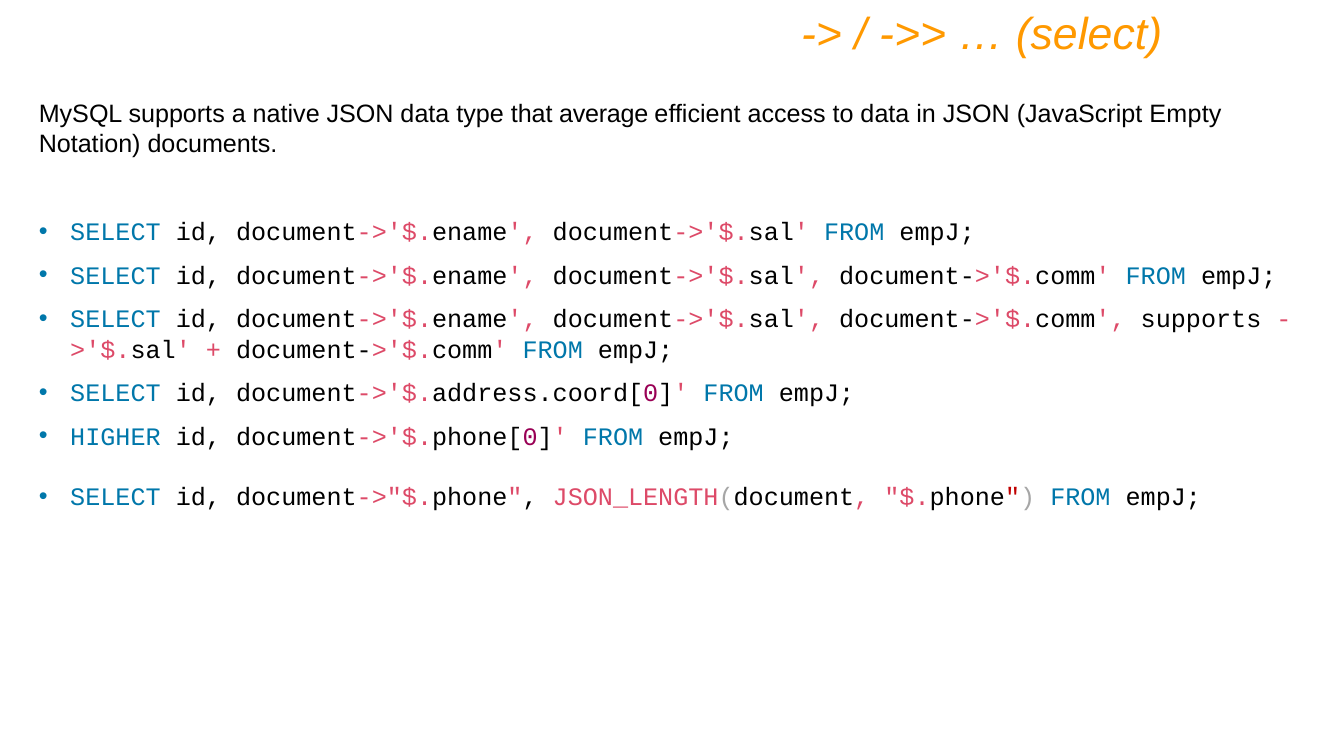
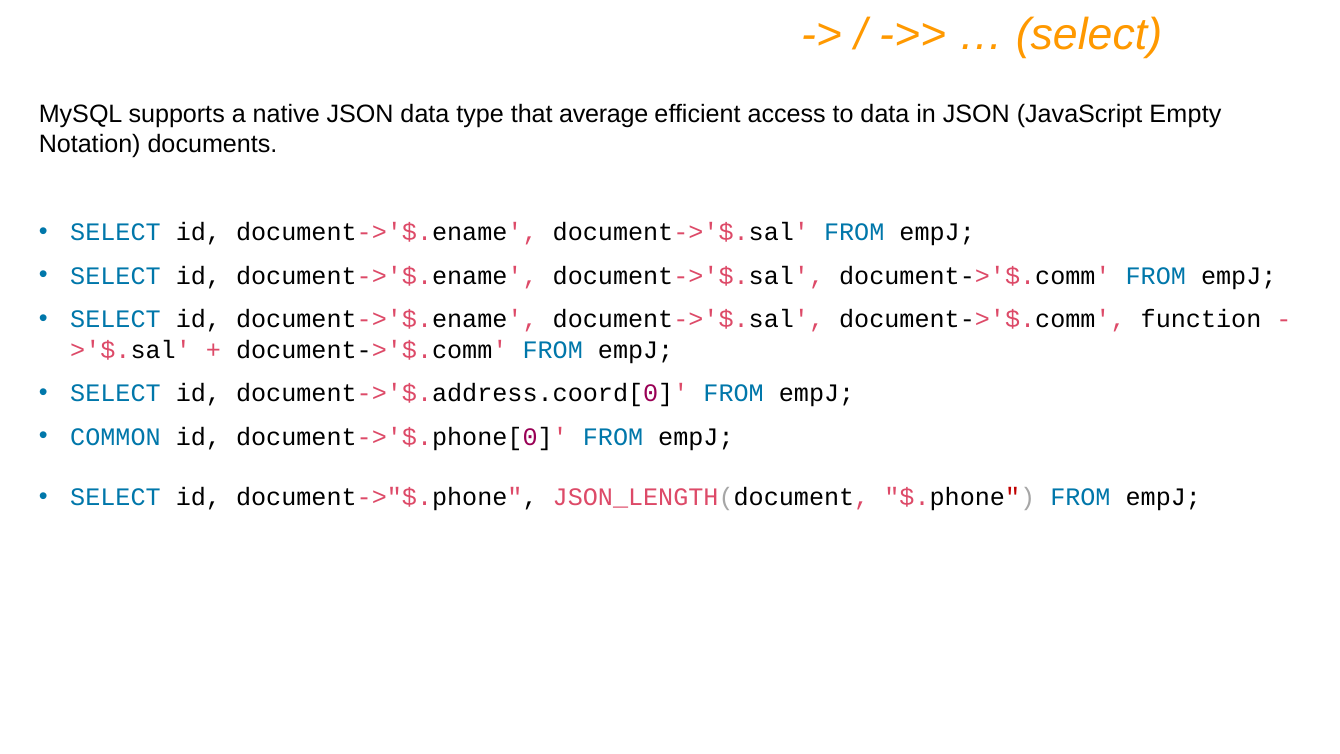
document->'$.comm supports: supports -> function (1201, 320)
HIGHER: HIGHER -> COMMON (115, 437)
